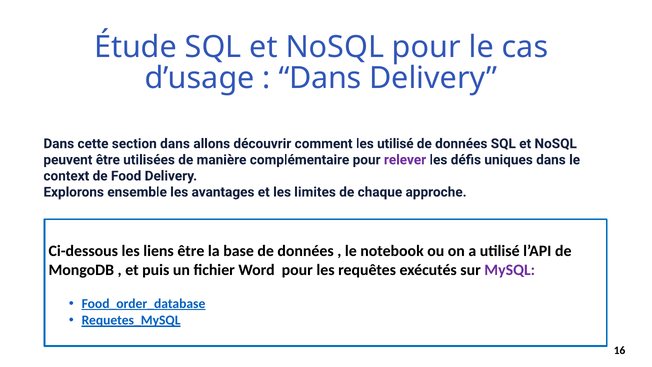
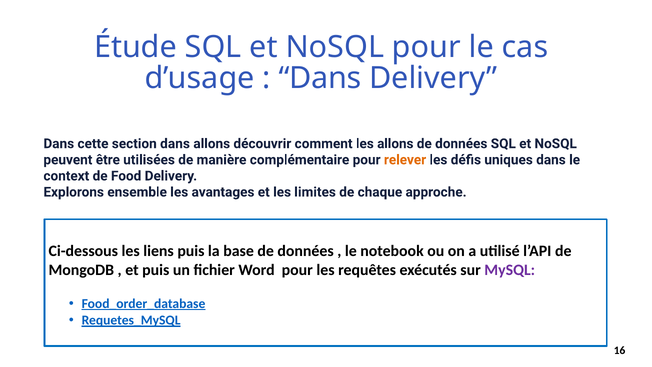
les utilisé: utilisé -> allons (395, 144)
relever colour: purple -> orange (405, 160)
liens être: être -> puis (191, 251)
